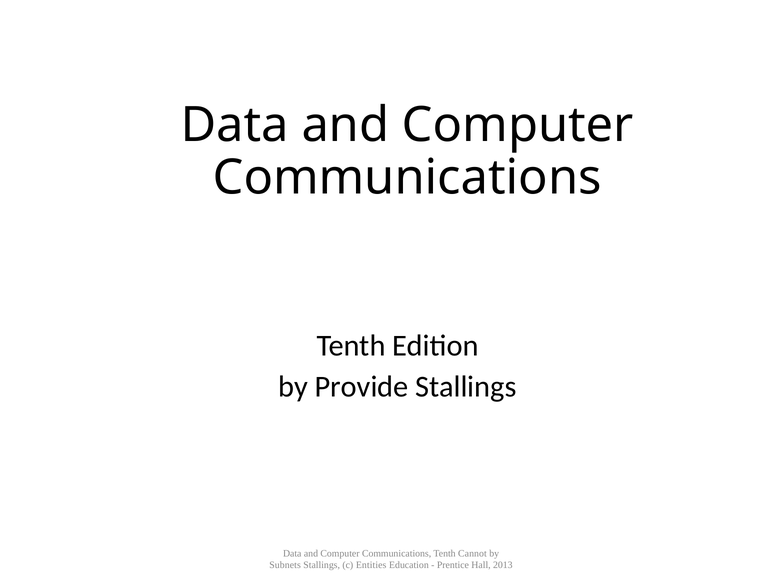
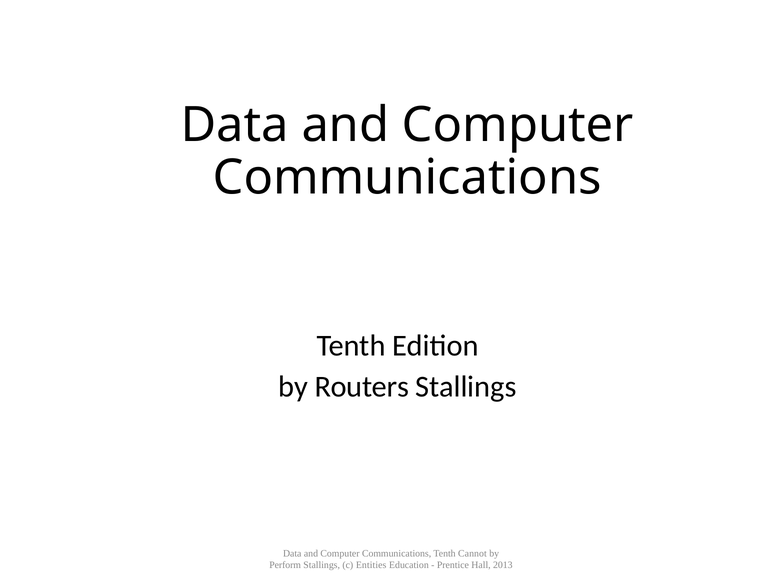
Provide: Provide -> Routers (362, 387)
Subnets: Subnets -> Perform (285, 566)
